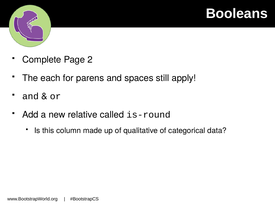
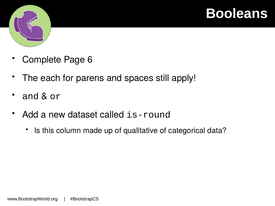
2: 2 -> 6 (90, 60)
relative: relative -> dataset (83, 115)
